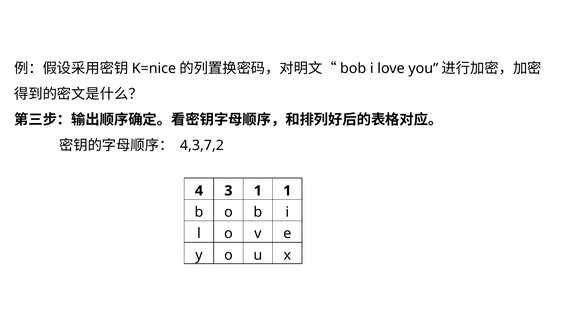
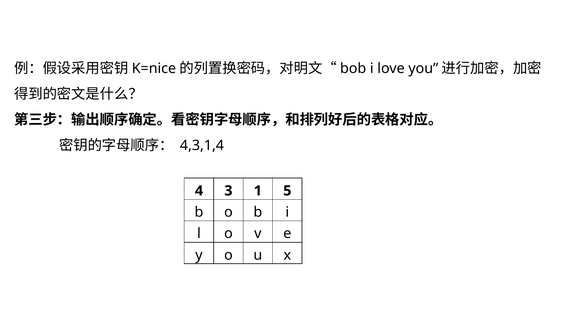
4,3,7,2: 4,3,7,2 -> 4,3,1,4 (202, 146)
1 1: 1 -> 5 (287, 191)
